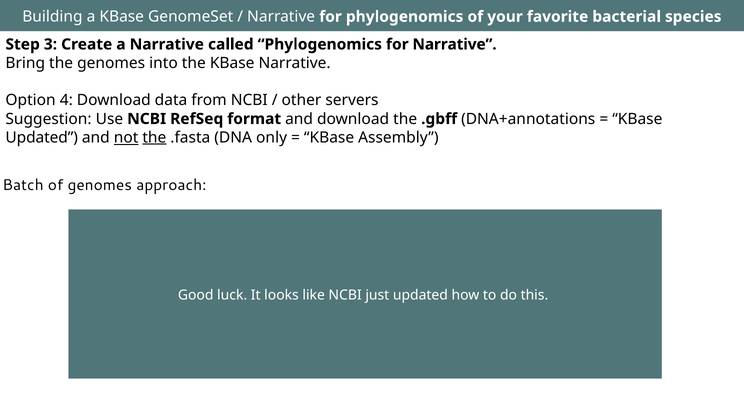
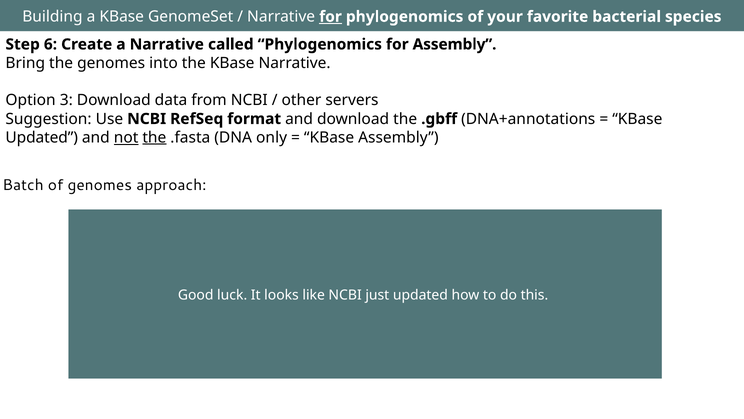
for underline: none -> present (331, 17)
3: 3 -> 6 (50, 44)
for Narrative: Narrative -> Assembly (455, 44)
4: 4 -> 3 (66, 100)
